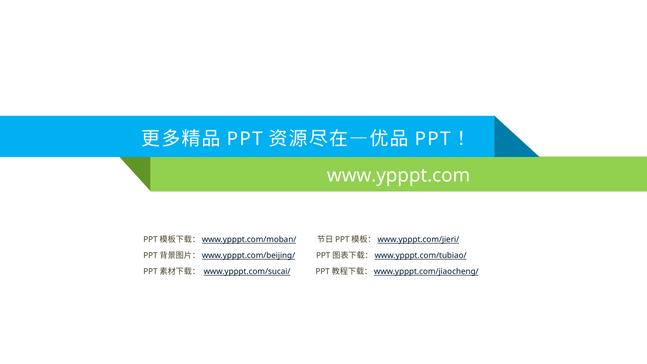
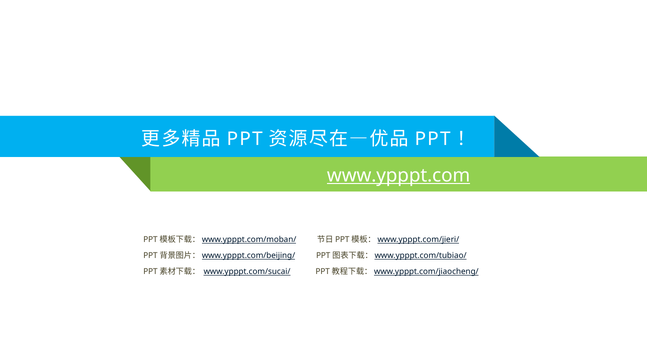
www.ypppt.com underline: none -> present (399, 175)
